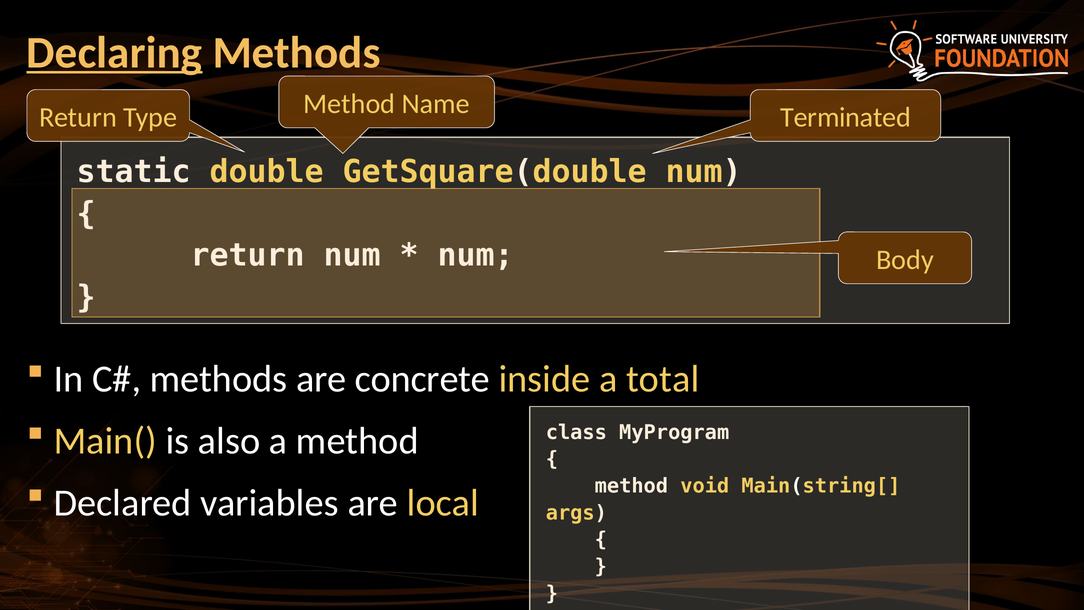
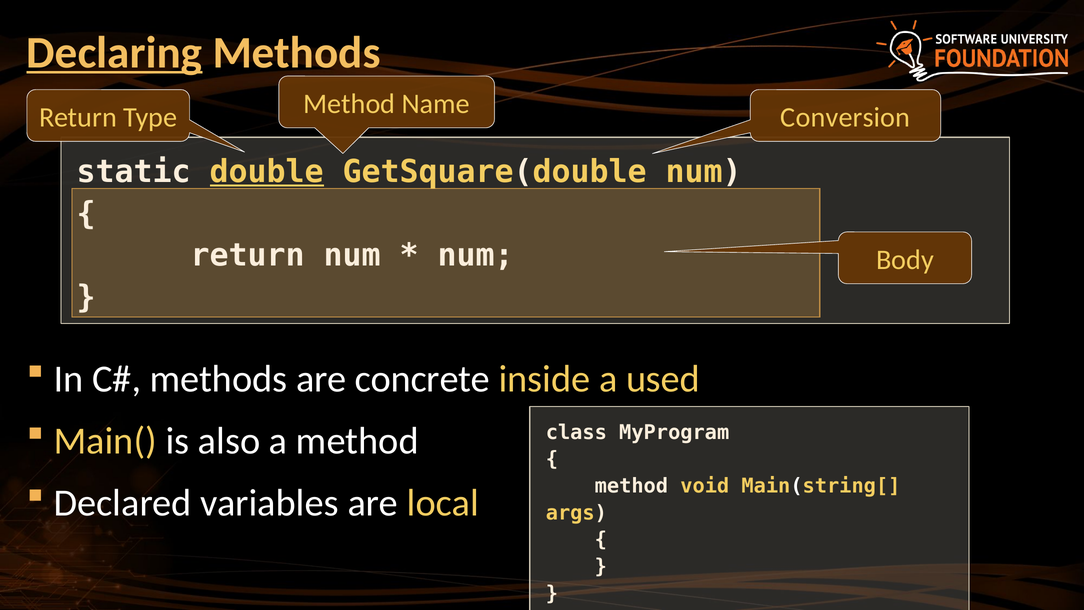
Terminated: Terminated -> Conversion (845, 117)
double underline: none -> present (267, 172)
total: total -> used (663, 379)
